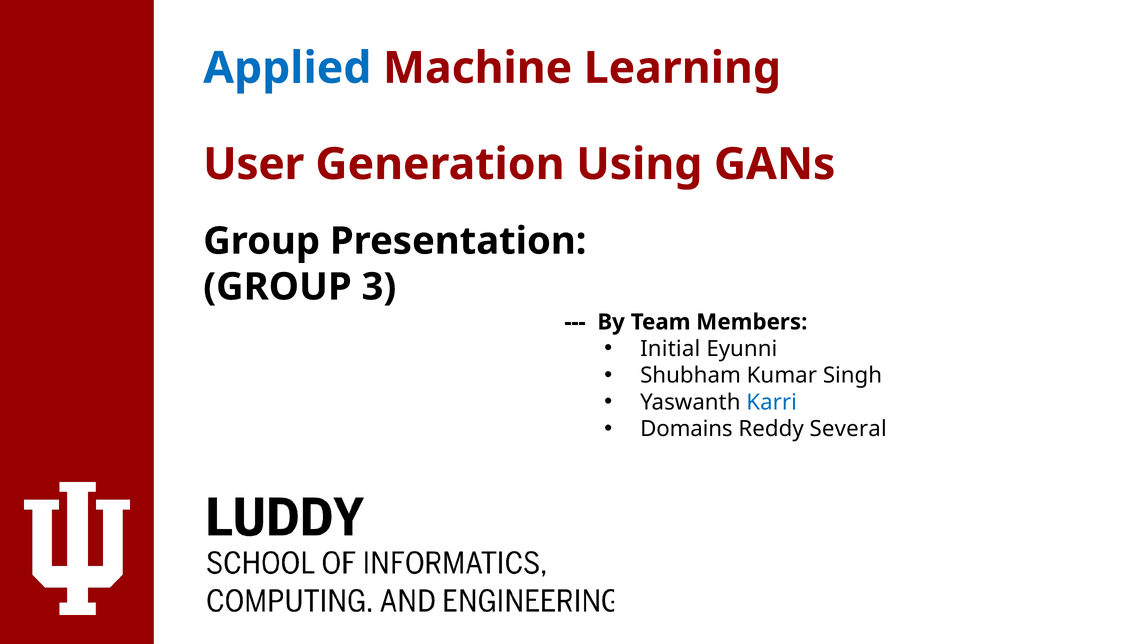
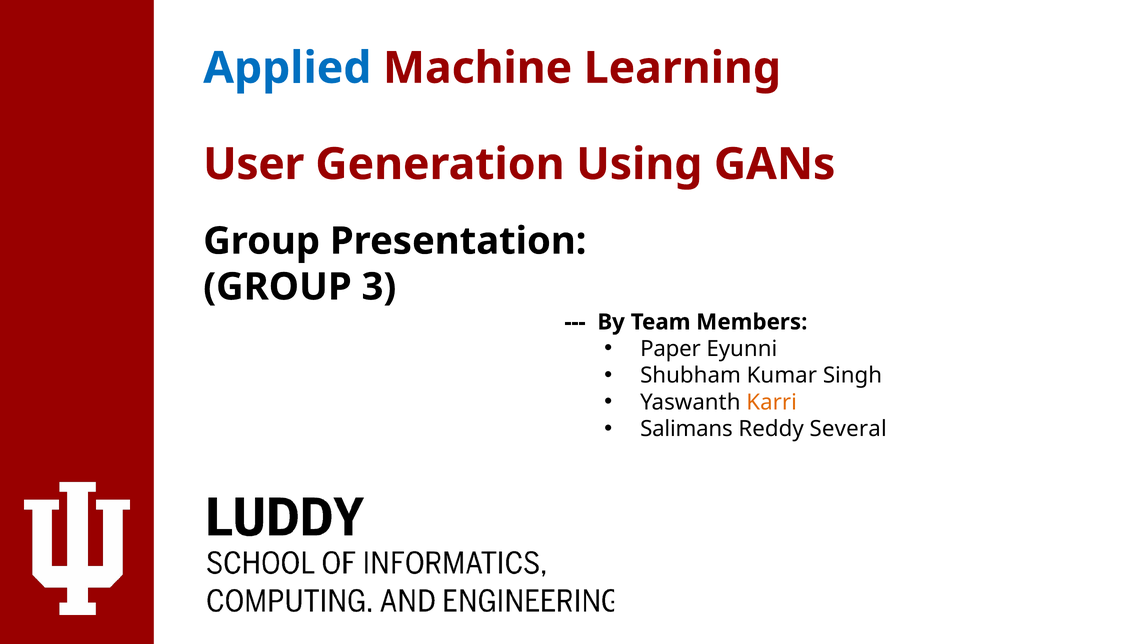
Initial: Initial -> Paper (670, 349)
Karri colour: blue -> orange (772, 403)
Domains: Domains -> Salimans (686, 429)
